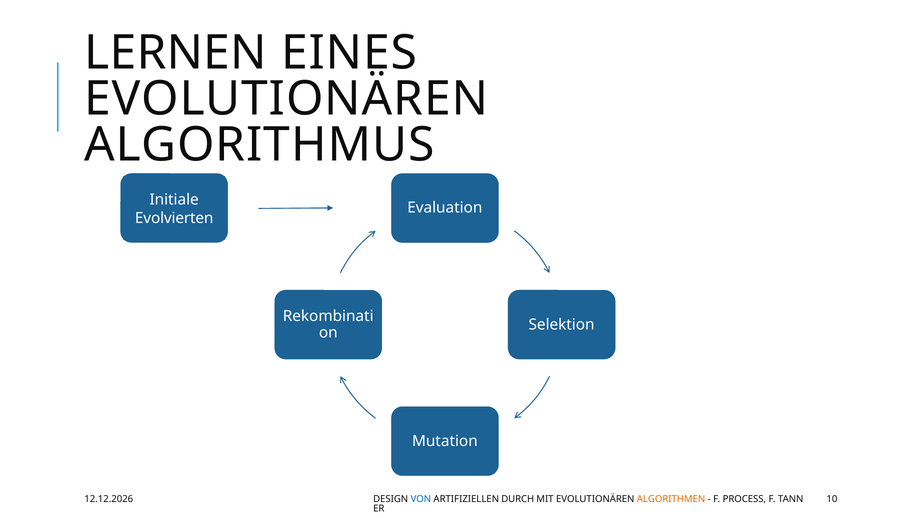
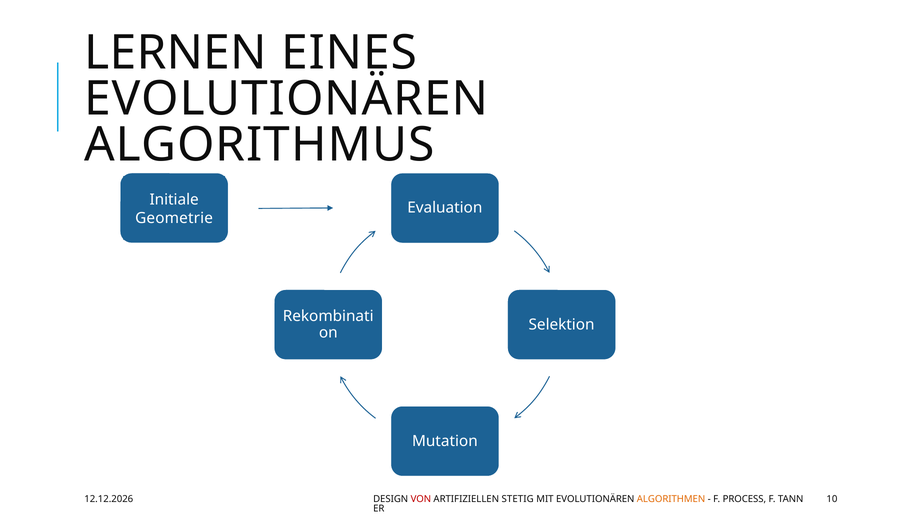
Evolvierten: Evolvierten -> Geometrie (174, 218)
VON colour: blue -> red (421, 500)
DURCH: DURCH -> STETIG (518, 500)
